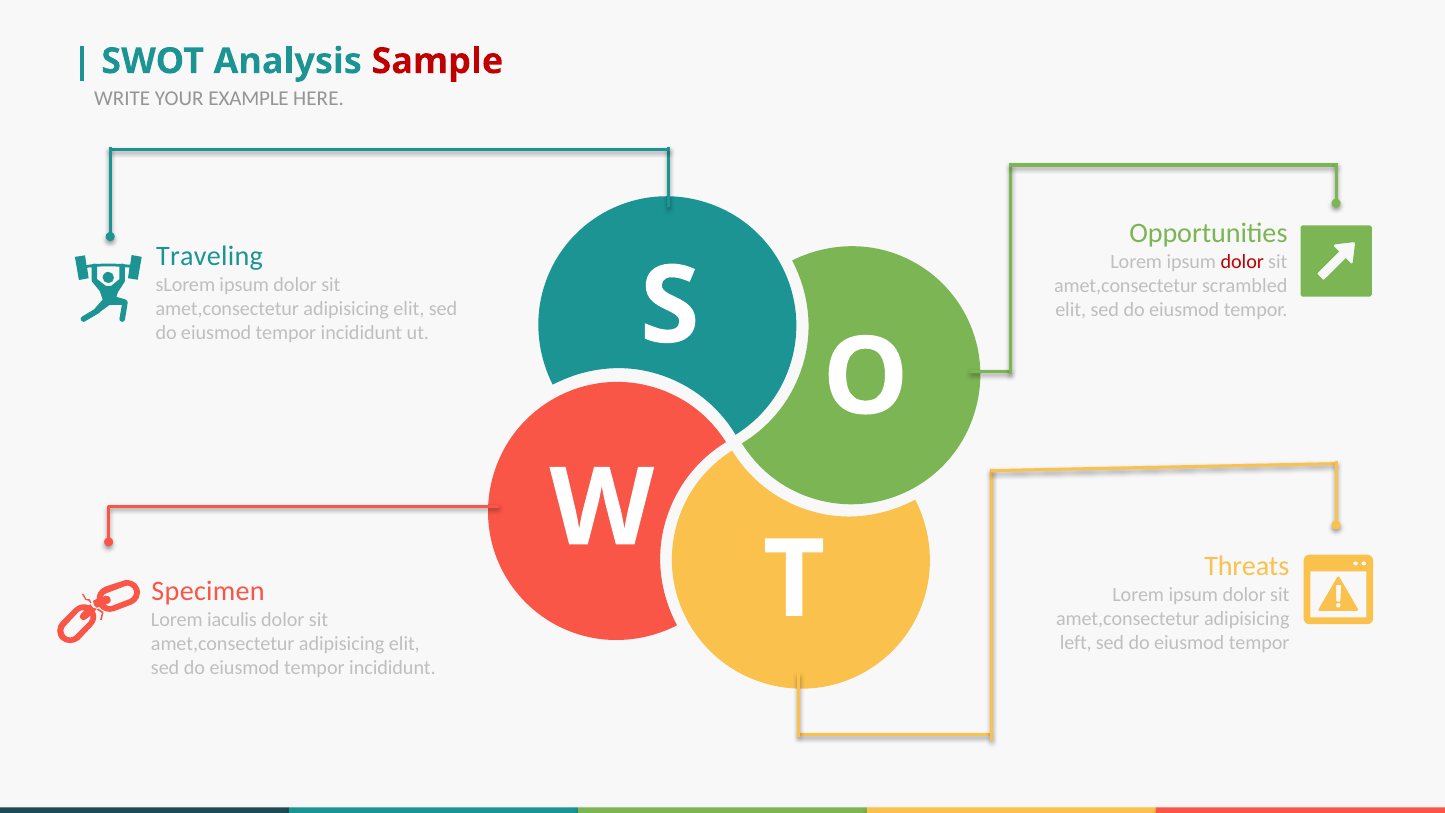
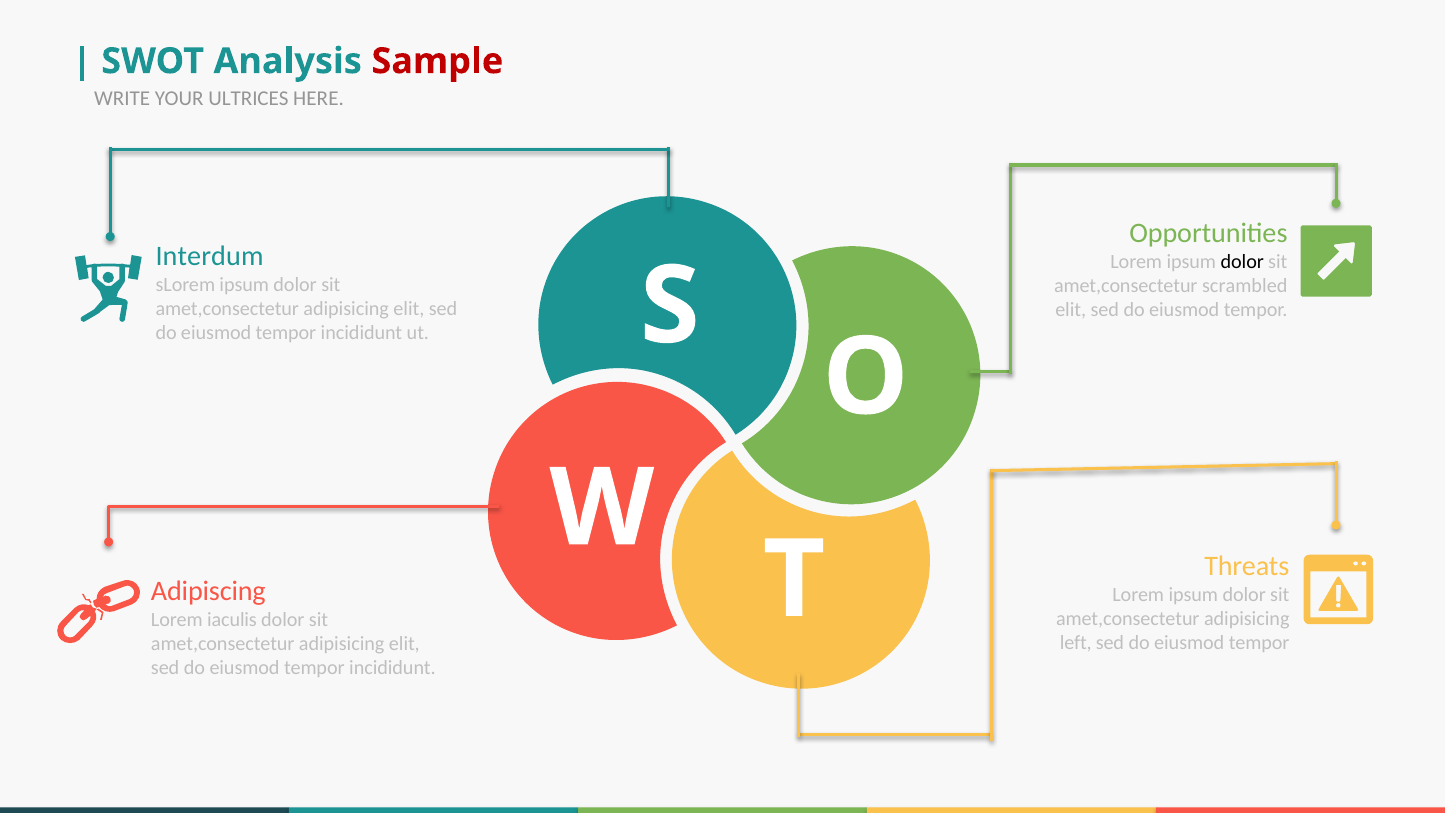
EXAMPLE: EXAMPLE -> ULTRICES (249, 99)
Traveling: Traveling -> Interdum (210, 256)
dolor colour: red -> black (1242, 262)
Specimen: Specimen -> Adipiscing (208, 591)
